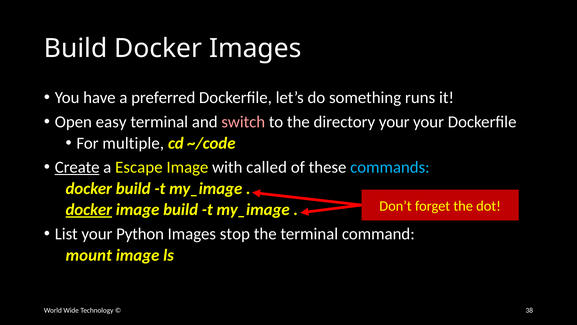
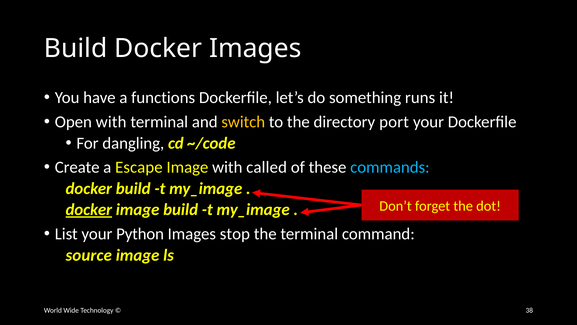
preferred: preferred -> functions (163, 98)
Open easy: easy -> with (111, 122)
switch colour: pink -> yellow (243, 122)
directory your: your -> port (394, 122)
multiple: multiple -> dangling (133, 143)
Create underline: present -> none (77, 167)
mount: mount -> source (89, 255)
